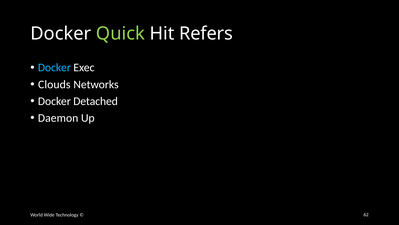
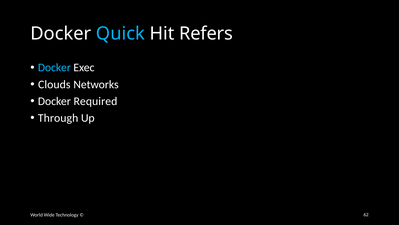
Quick colour: light green -> light blue (120, 34)
Detached: Detached -> Required (95, 101)
Daemon: Daemon -> Through (58, 118)
